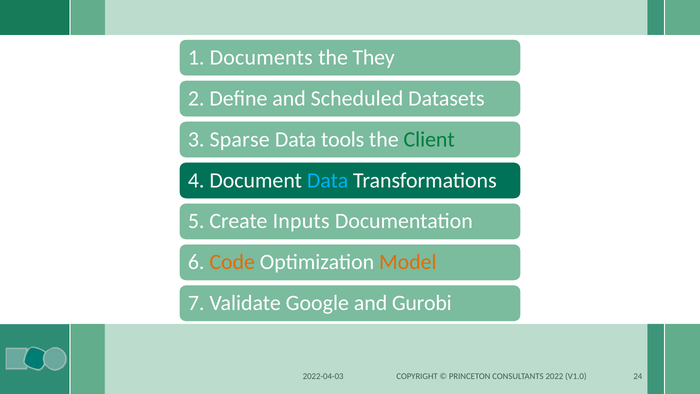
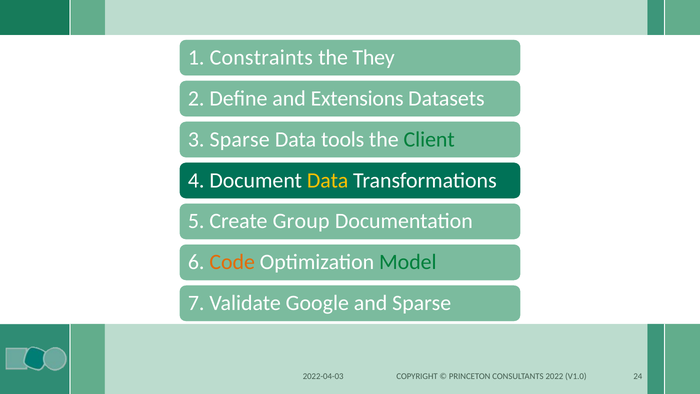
Documents: Documents -> Constraints (261, 58)
Scheduled: Scheduled -> Extensions (357, 98)
Data colour: light blue -> yellow (328, 180)
Inputs: Inputs -> Group (301, 221)
Model colour: orange -> green (408, 262)
and Gurobi: Gurobi -> Sparse (422, 303)
